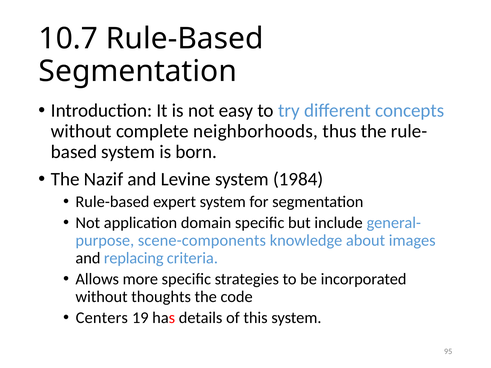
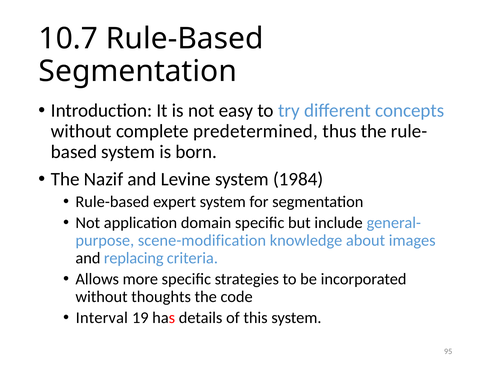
neighborhoods: neighborhoods -> predetermined (256, 131)
scene-components: scene-components -> scene-modification (202, 241)
Centers: Centers -> Interval (102, 318)
